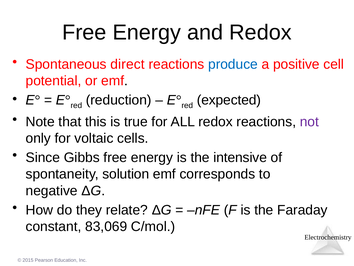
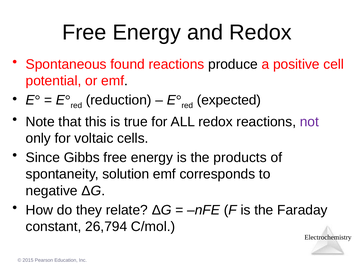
direct: direct -> found (128, 64)
produce colour: blue -> black (233, 64)
intensive: intensive -> products (240, 157)
83,069: 83,069 -> 26,794 (106, 226)
